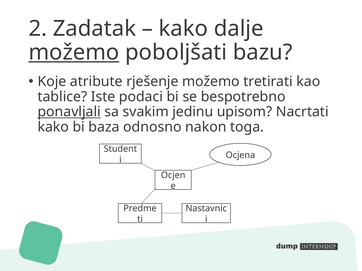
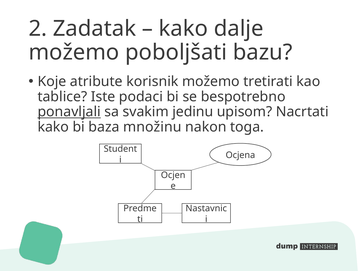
možemo underline: present -> none (74, 52)
rješenje: rješenje -> korisnik (152, 82)
odnosno: odnosno -> množinu (152, 127)
